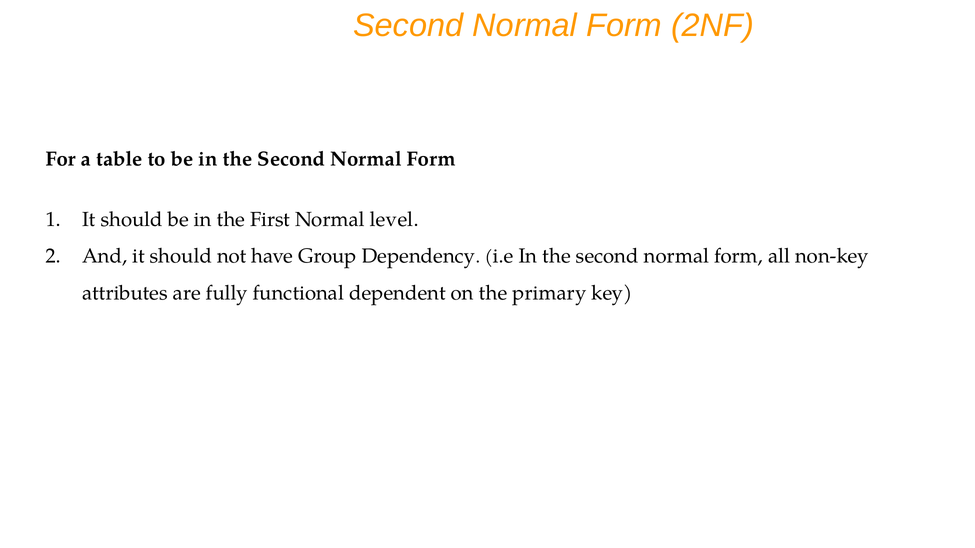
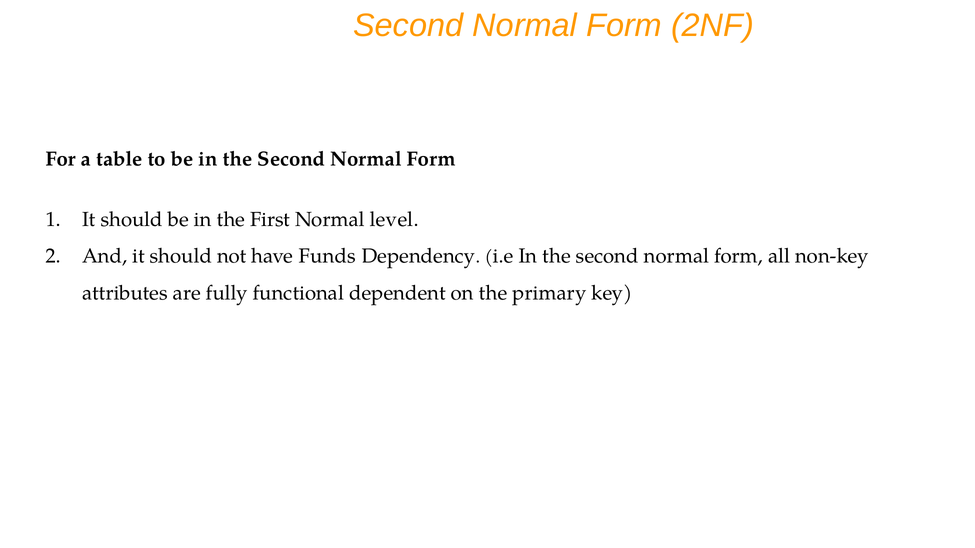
Group: Group -> Funds (327, 256)
